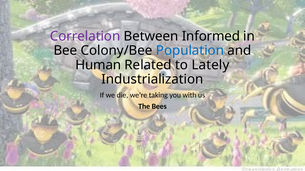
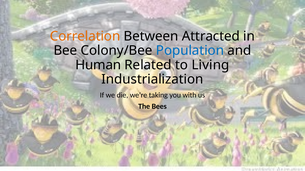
Correlation colour: purple -> orange (85, 36)
Informed: Informed -> Attracted (211, 36)
Lately: Lately -> Living (210, 65)
